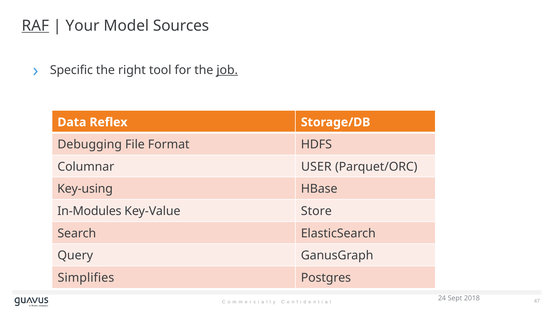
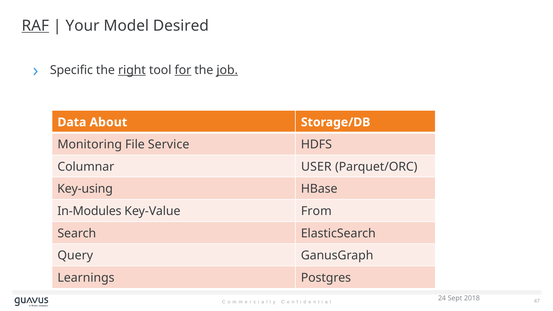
Sources: Sources -> Desired (181, 26)
right underline: none -> present (132, 70)
for underline: none -> present (183, 70)
Reflex: Reflex -> About (108, 122)
Debugging: Debugging -> Monitoring (90, 144)
Format: Format -> Service (169, 144)
Store: Store -> From (316, 211)
Simplifies: Simplifies -> Learnings (86, 278)
